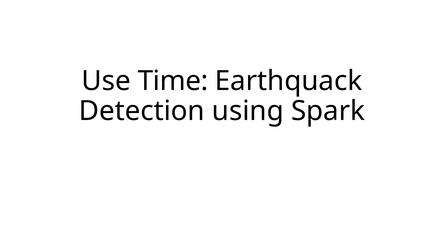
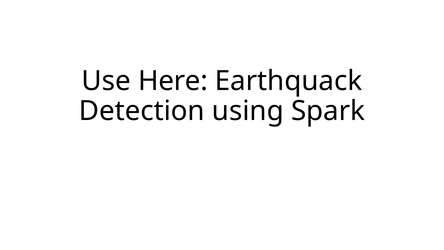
Time: Time -> Here (173, 81)
